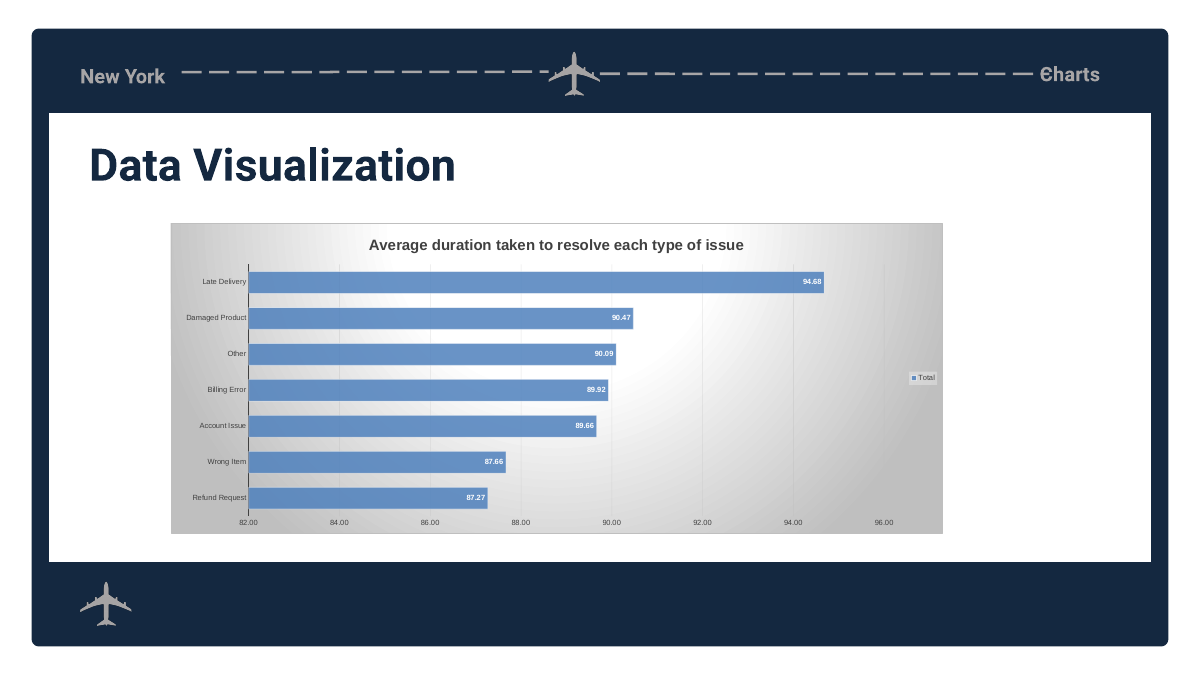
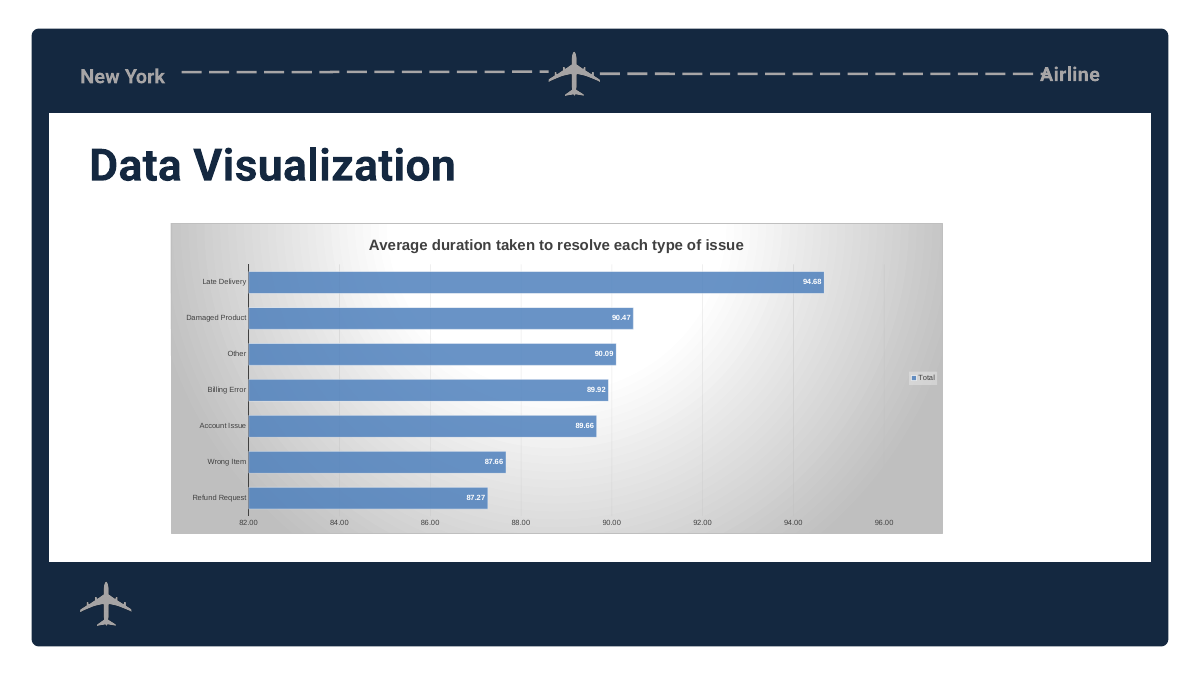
Charts: Charts -> Airline (1070, 75)
